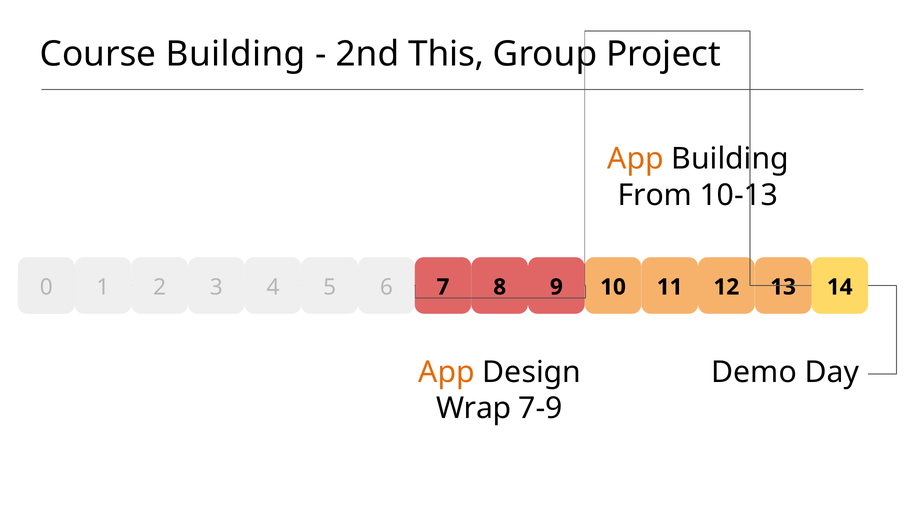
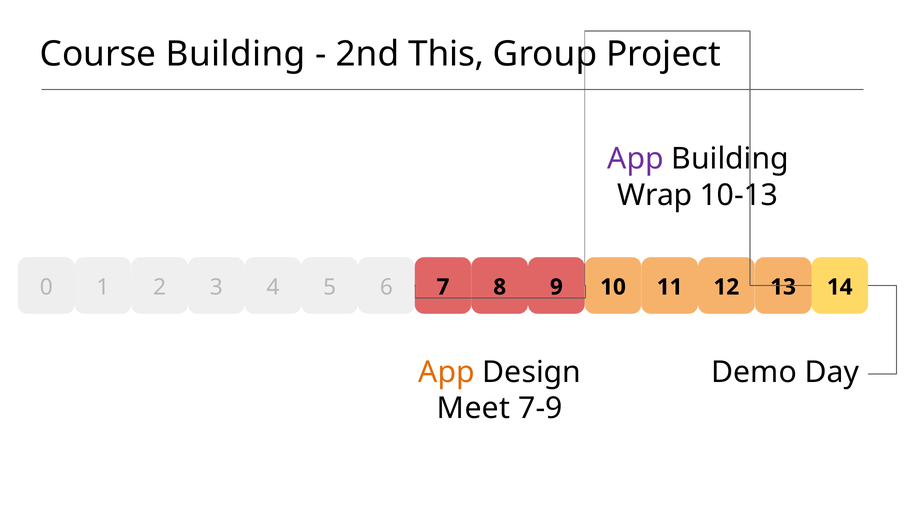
App colour: orange -> purple (635, 159)
From: From -> Wrap (655, 195)
Wrap: Wrap -> Meet (473, 408)
